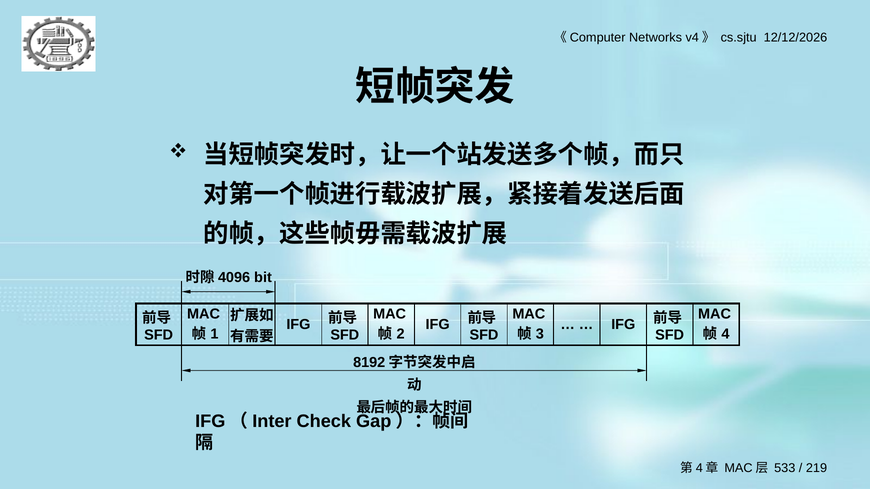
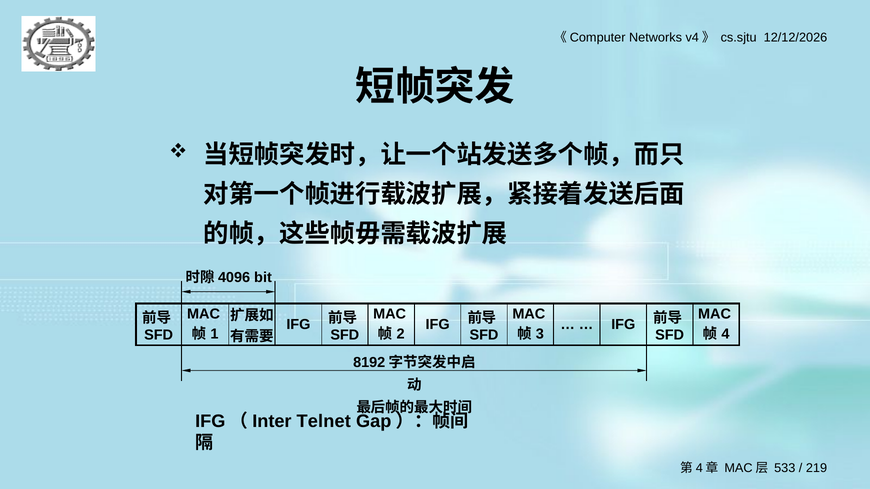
Check: Check -> Telnet (324, 421)
